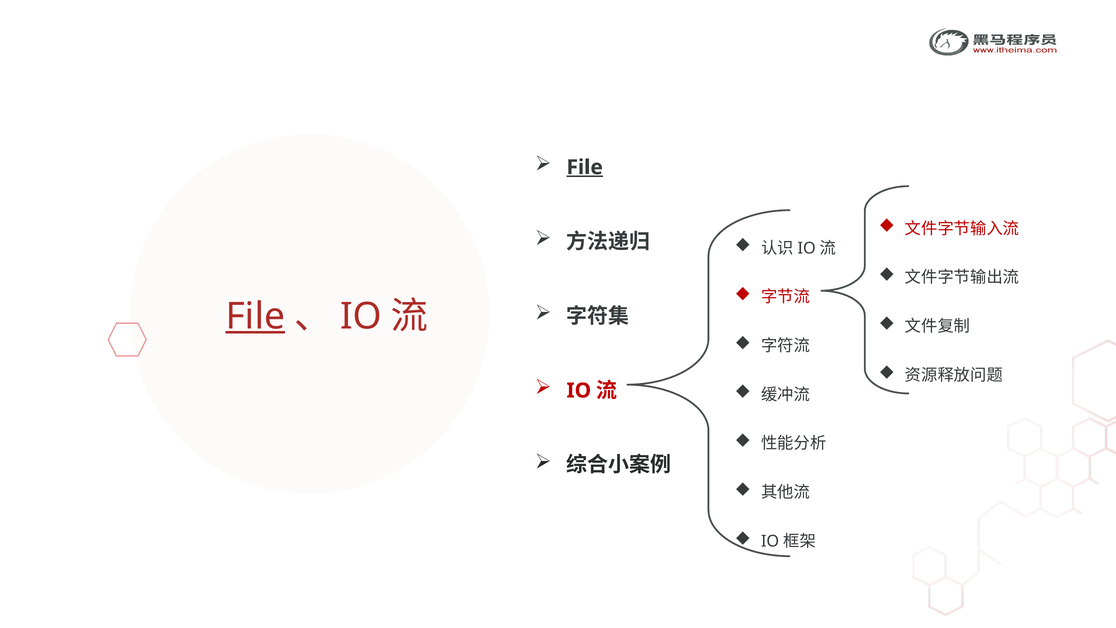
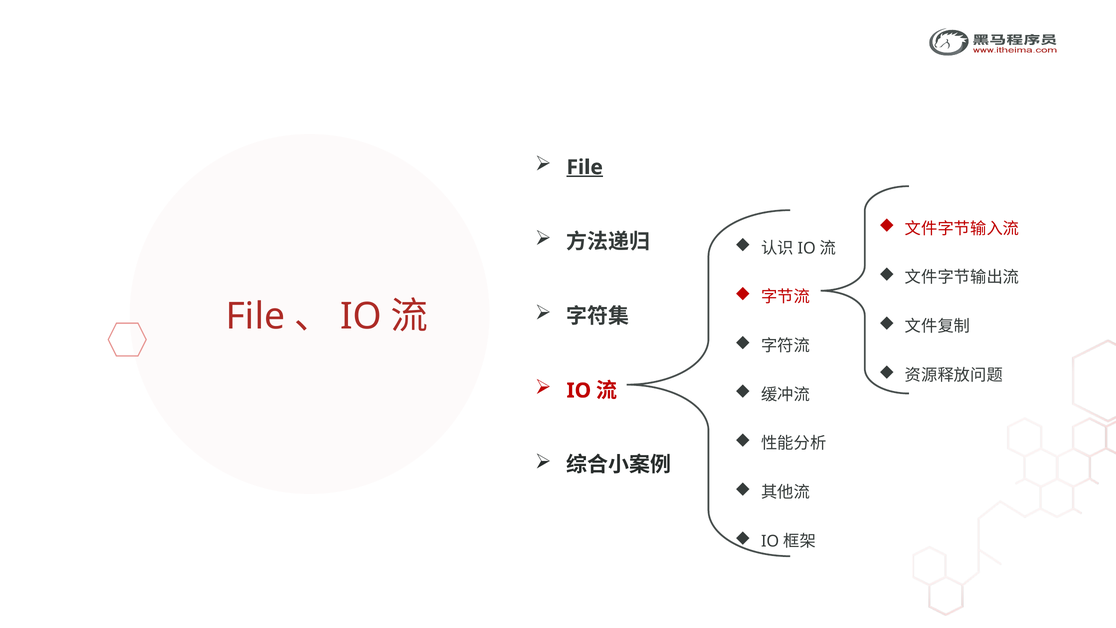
File underline: present -> none (255, 316)
